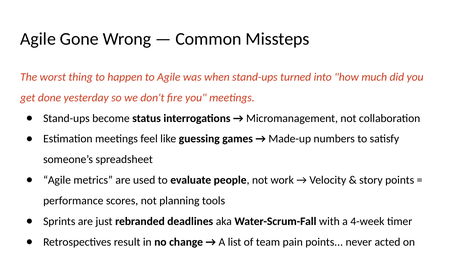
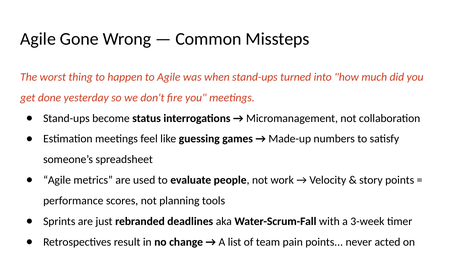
4-week: 4-week -> 3-week (367, 222)
